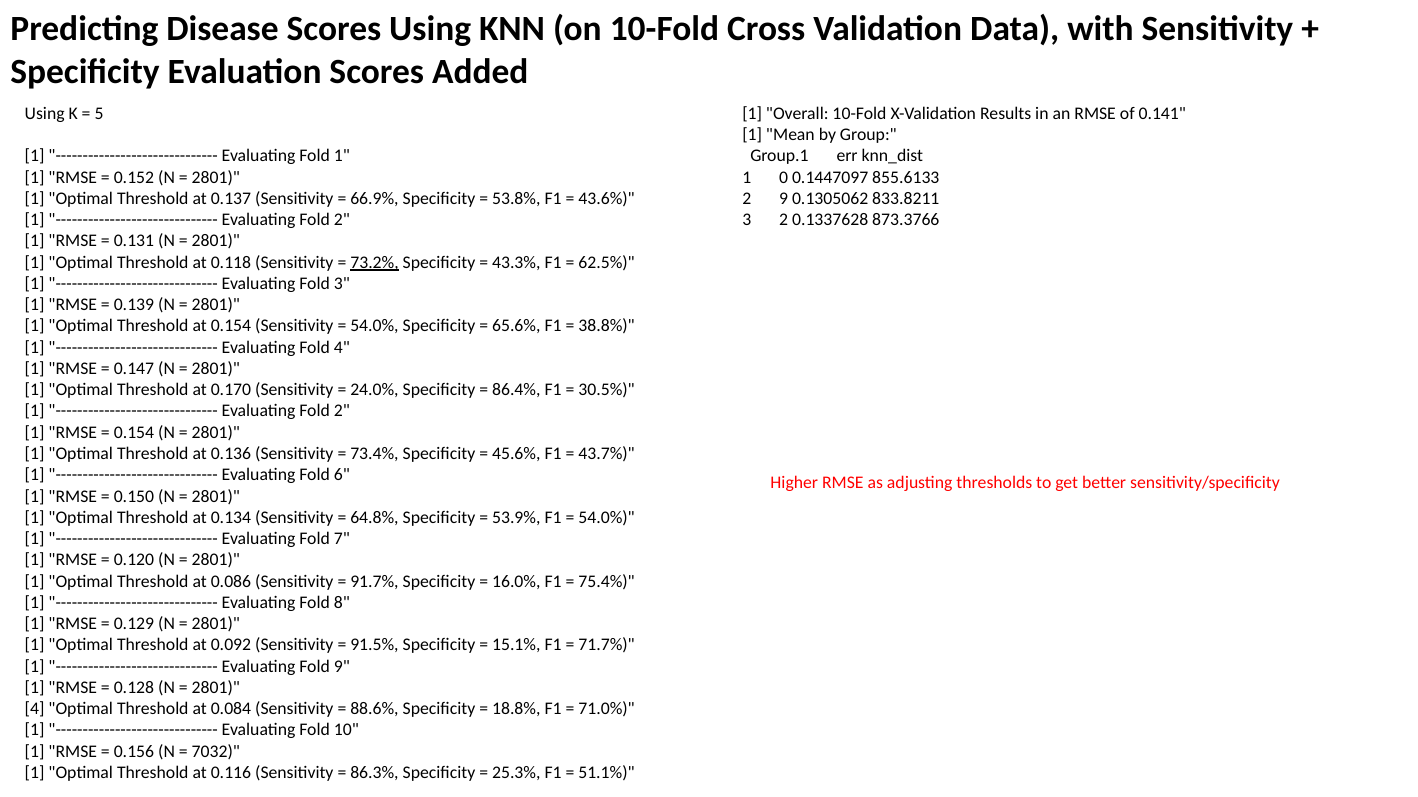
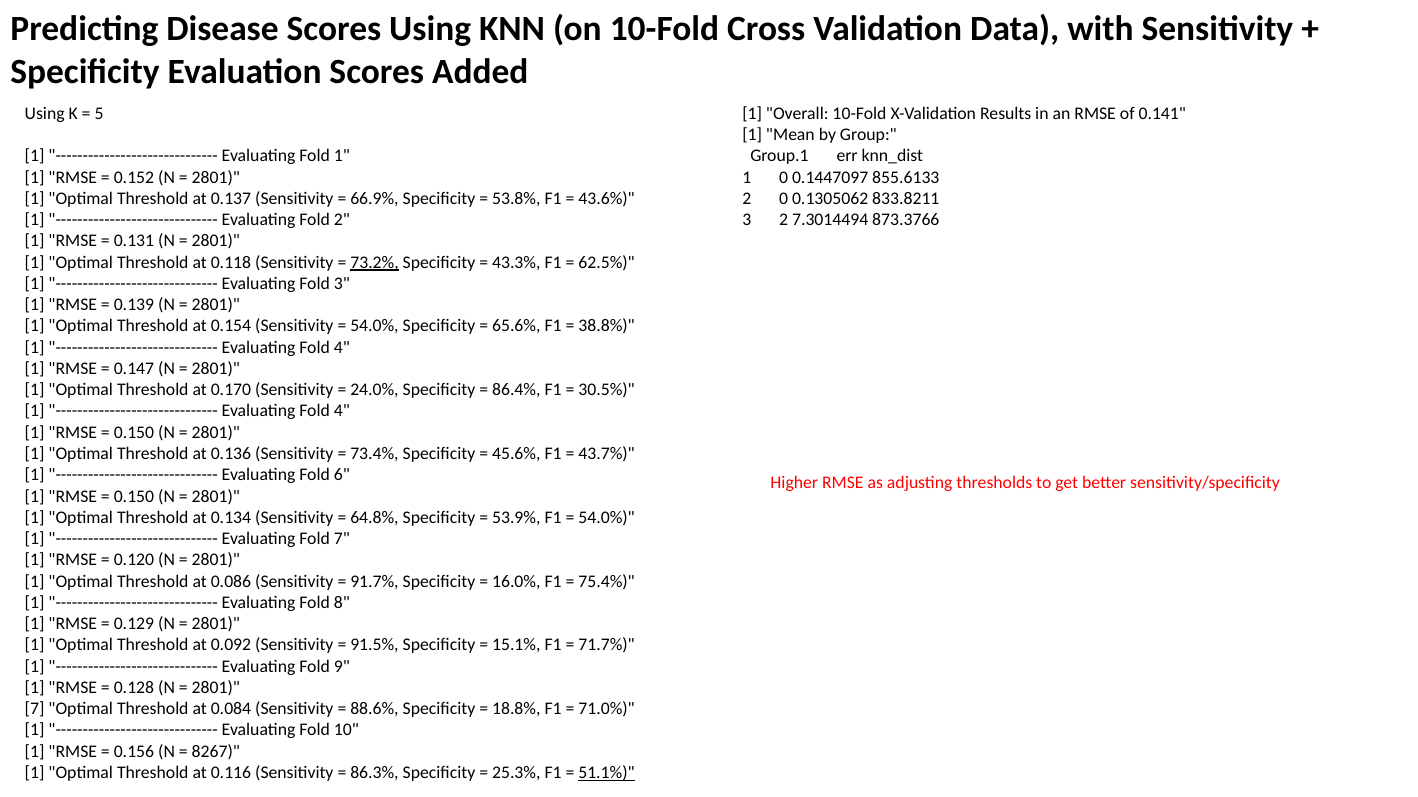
2 9: 9 -> 0 (784, 199)
0.1337628: 0.1337628 -> 7.3014494 (830, 220)
2: 2 -> 4 (342, 411)
0.154: 0.154 -> 0.150 (134, 433)
4: 4 -> 7 (35, 709)
7032: 7032 -> 8267 (216, 752)
51.1% underline: none -> present (607, 773)
